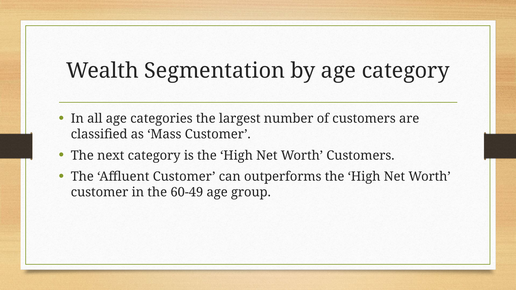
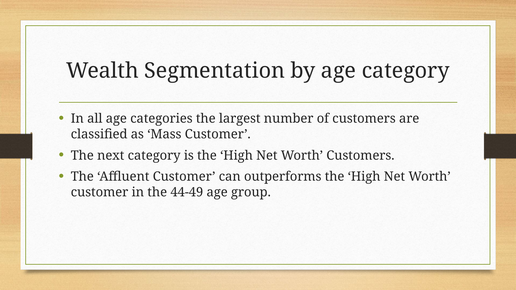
60-49: 60-49 -> 44-49 (187, 192)
